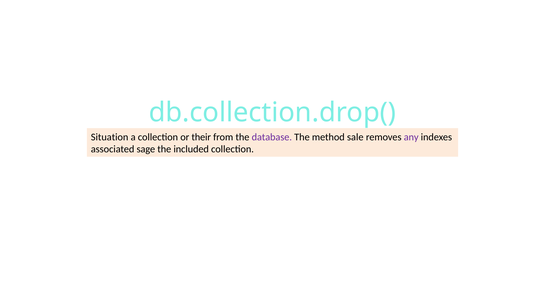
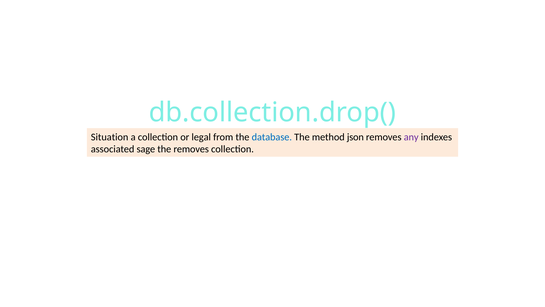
their: their -> legal (201, 137)
database colour: purple -> blue (272, 137)
sale: sale -> json (355, 137)
the included: included -> removes (191, 149)
